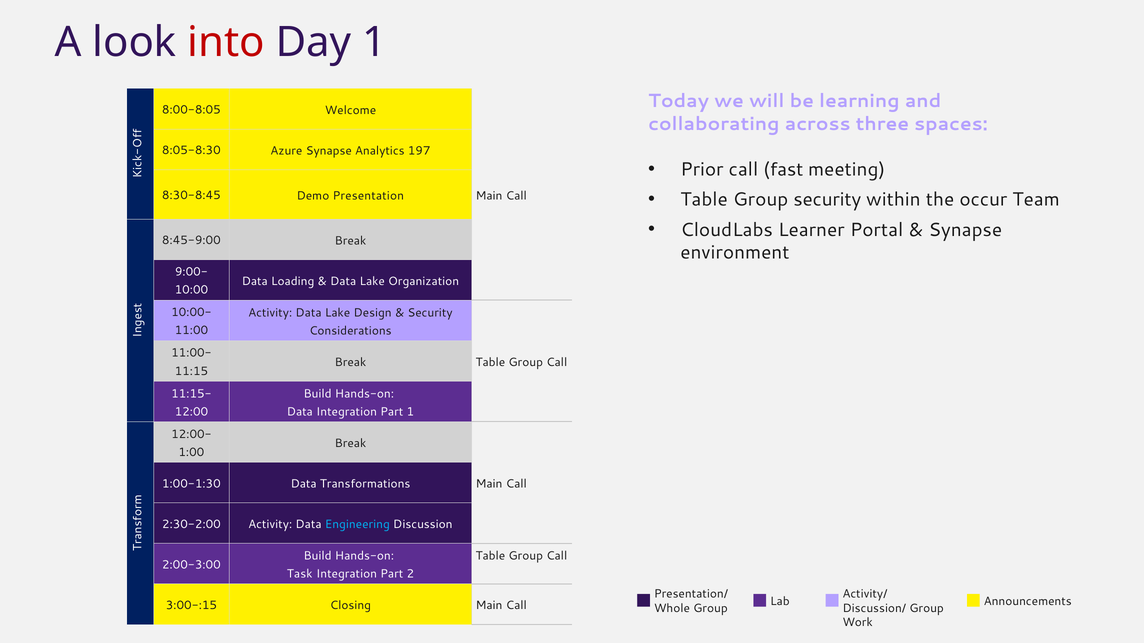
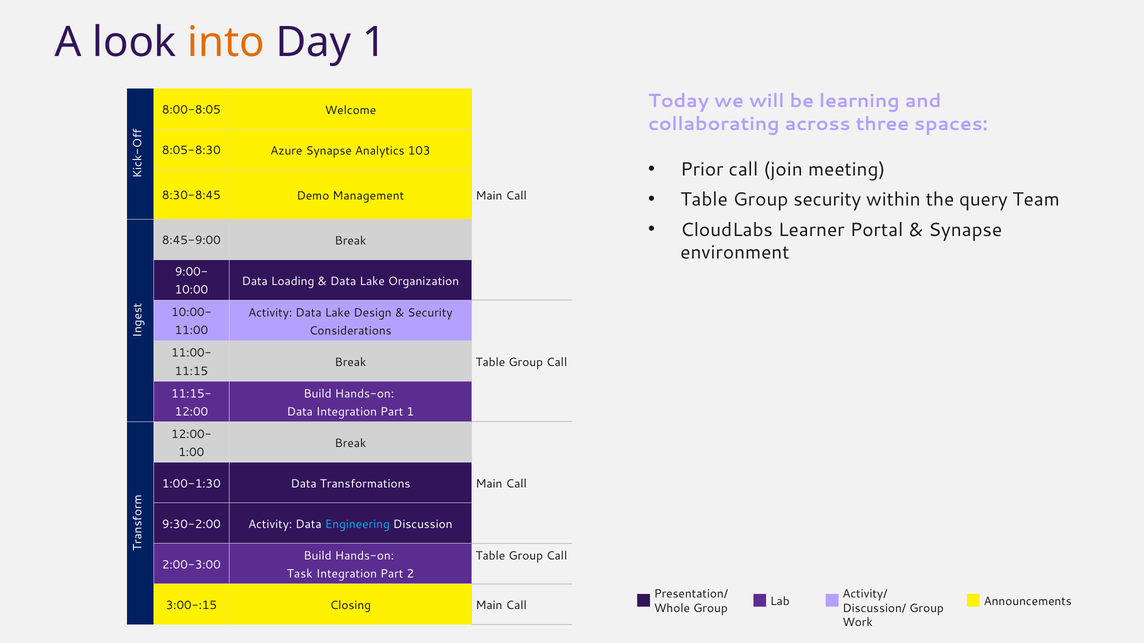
into colour: red -> orange (226, 42)
197: 197 -> 103 (419, 151)
fast: fast -> join (783, 170)
occur: occur -> query (983, 200)
Presentation: Presentation -> Management (368, 196)
2:30-2:00: 2:30-2:00 -> 9:30-2:00 (191, 525)
